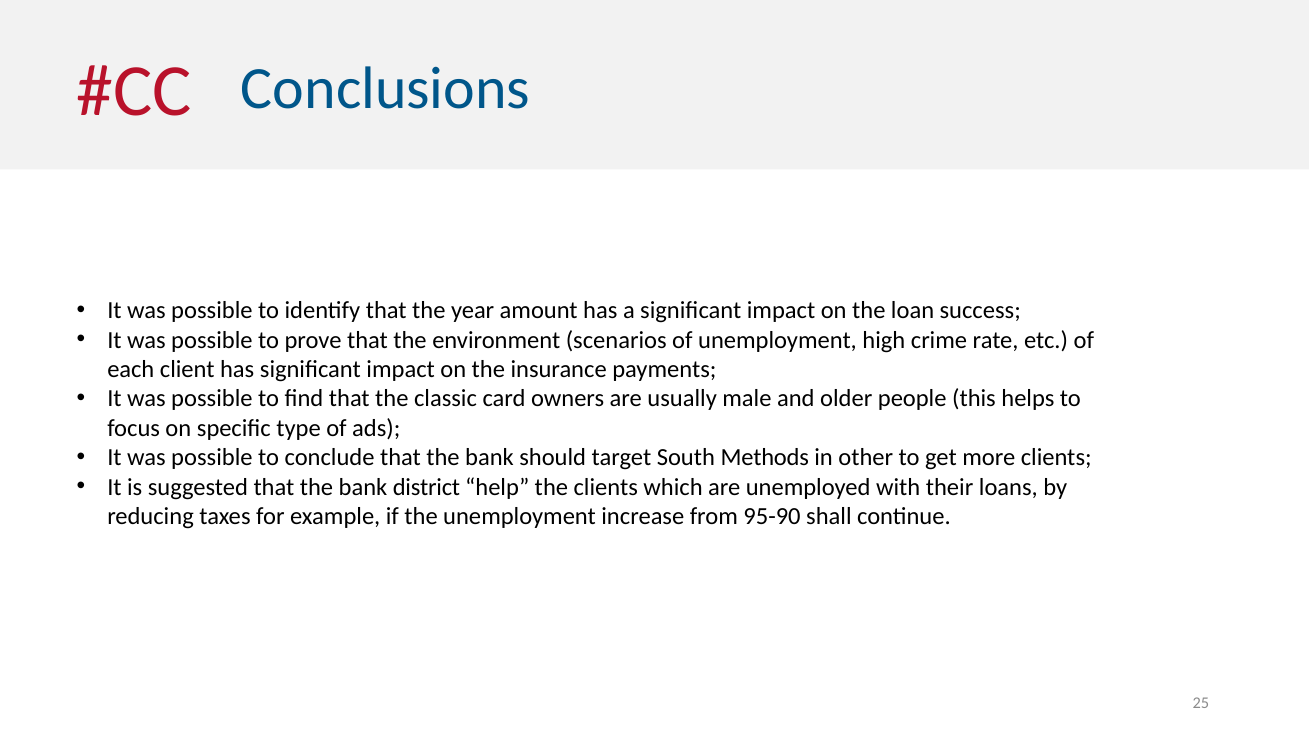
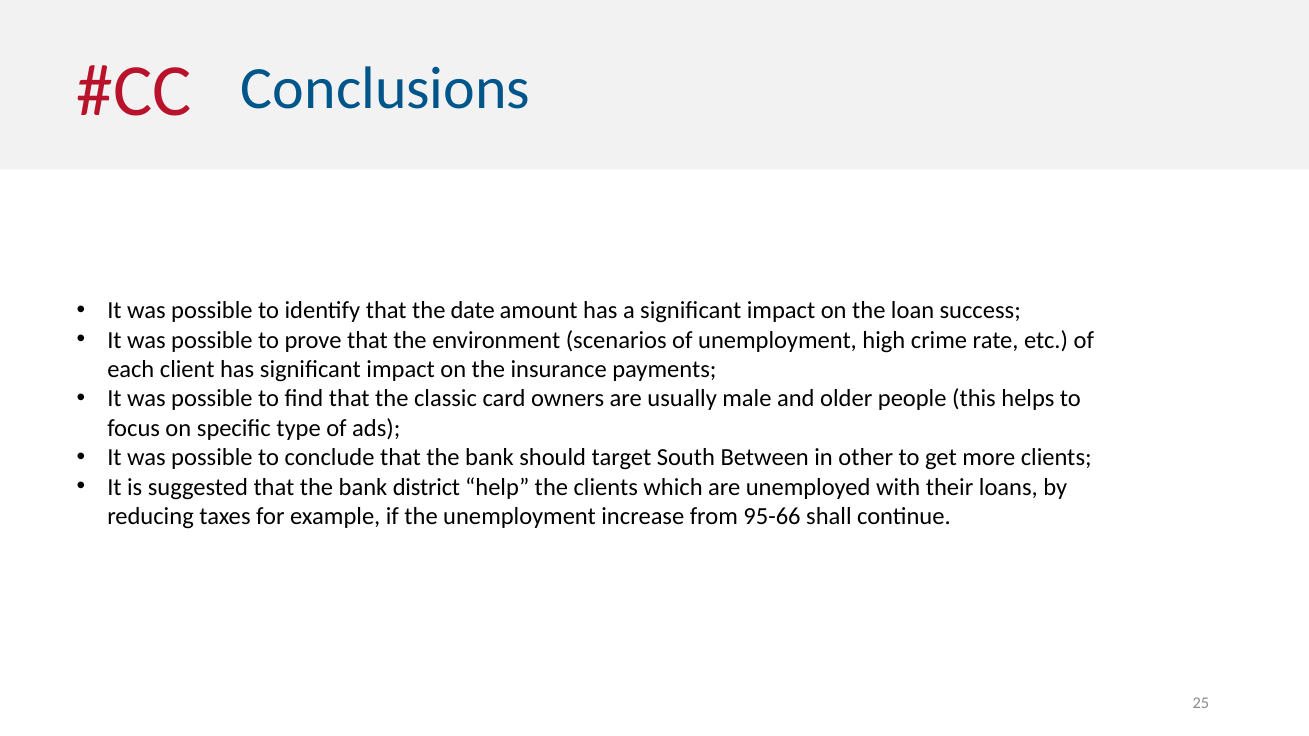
year: year -> date (473, 311)
Methods: Methods -> Between (765, 458)
95-90: 95-90 -> 95-66 (772, 517)
